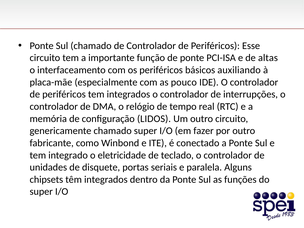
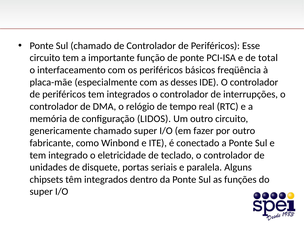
altas: altas -> total (268, 58)
auxiliando: auxiliando -> freqüência (239, 70)
pouco: pouco -> desses (184, 82)
